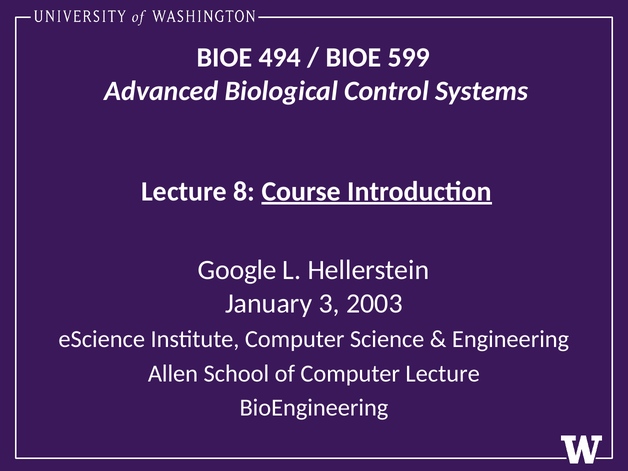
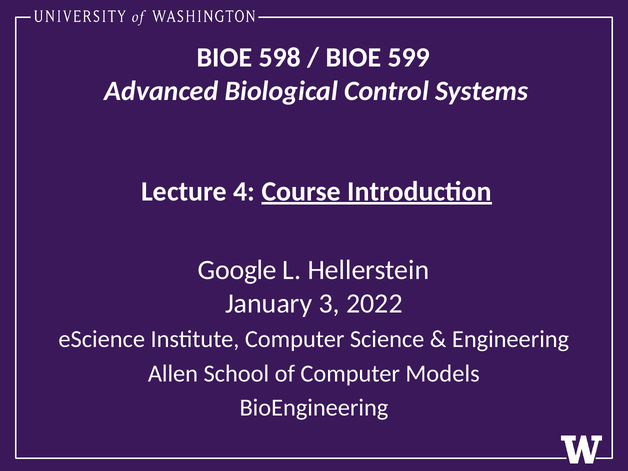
494: 494 -> 598 (280, 57)
8: 8 -> 4 (244, 191)
2003: 2003 -> 2022 (374, 303)
Computer Lecture: Lecture -> Models (443, 374)
